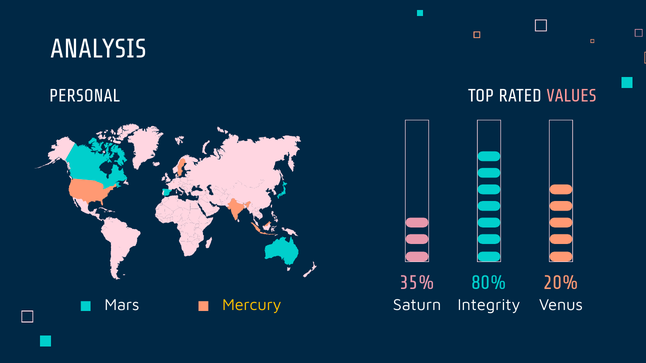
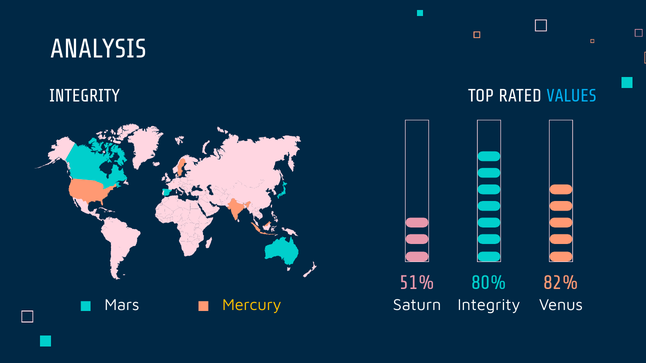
PERSONAL: PERSONAL -> INTEGRITY (85, 96)
VALUES colour: pink -> light blue (571, 96)
35%: 35% -> 51% (417, 283)
20%: 20% -> 82% (561, 283)
